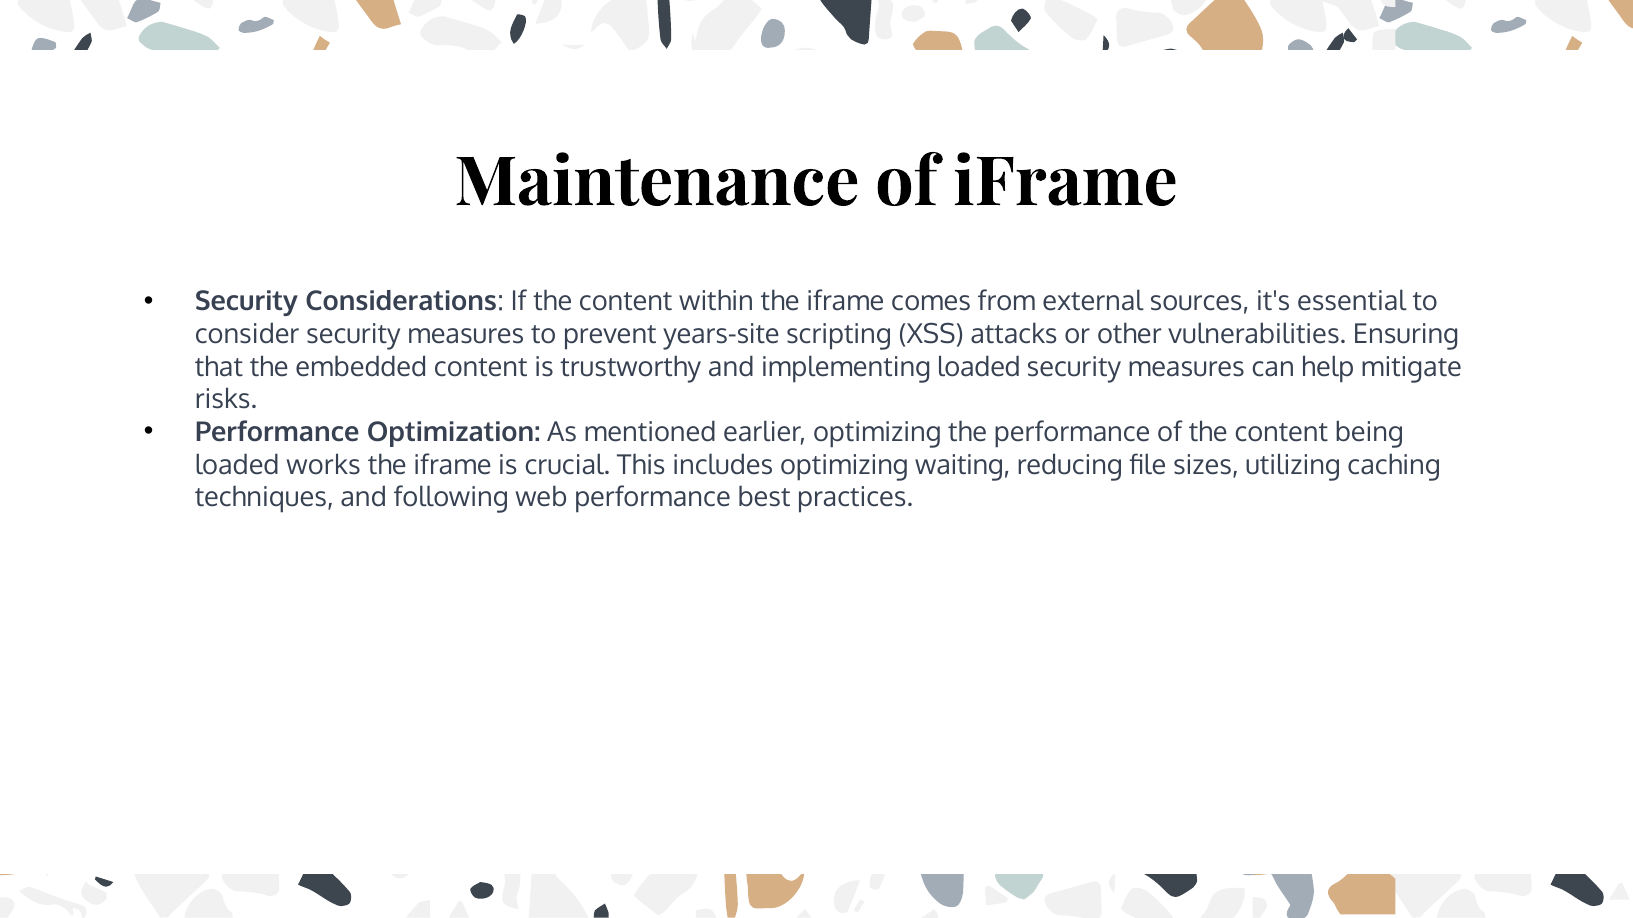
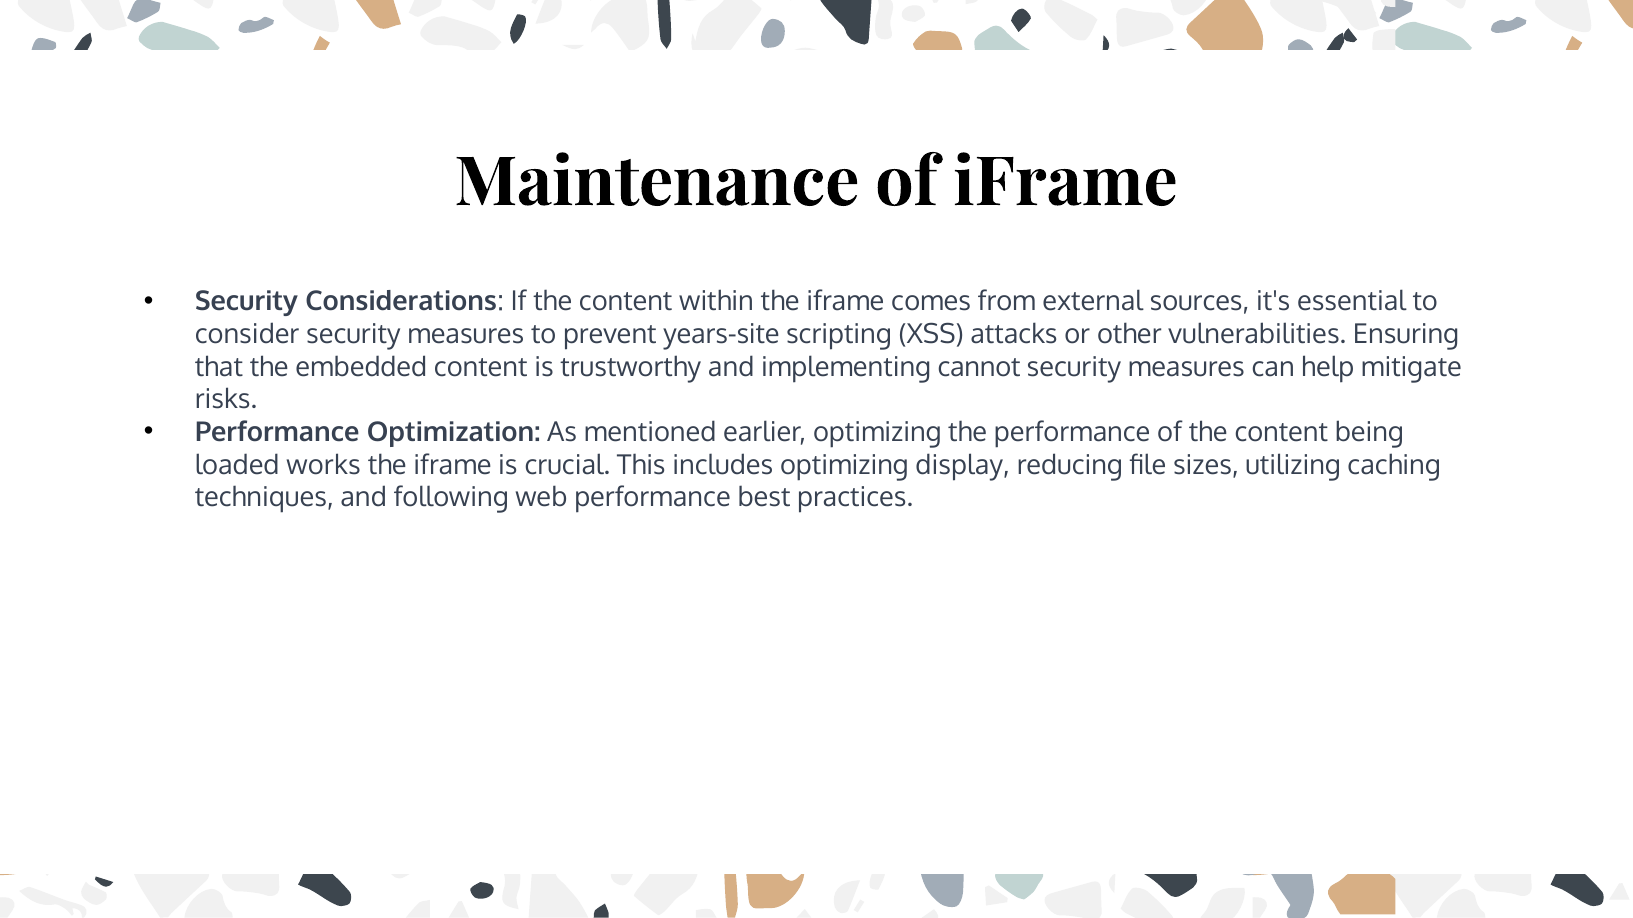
implementing loaded: loaded -> cannot (979, 367)
waiting: waiting -> display (963, 465)
